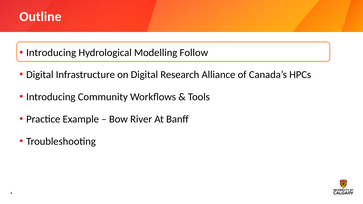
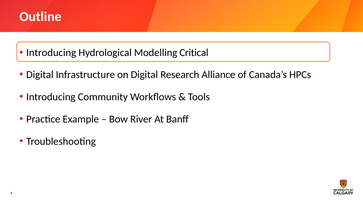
Follow: Follow -> Critical (194, 53)
